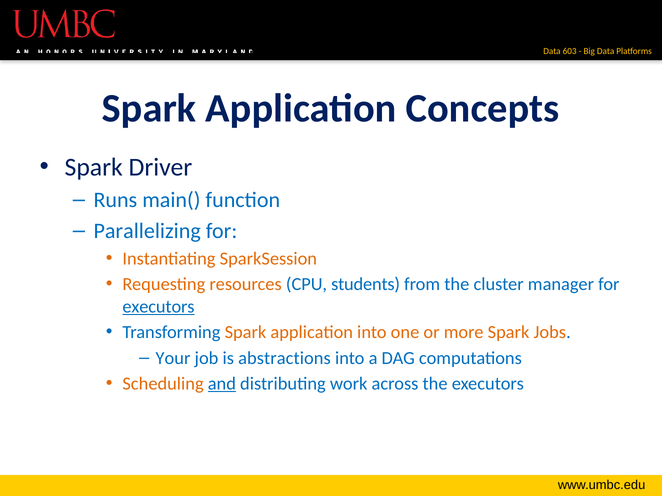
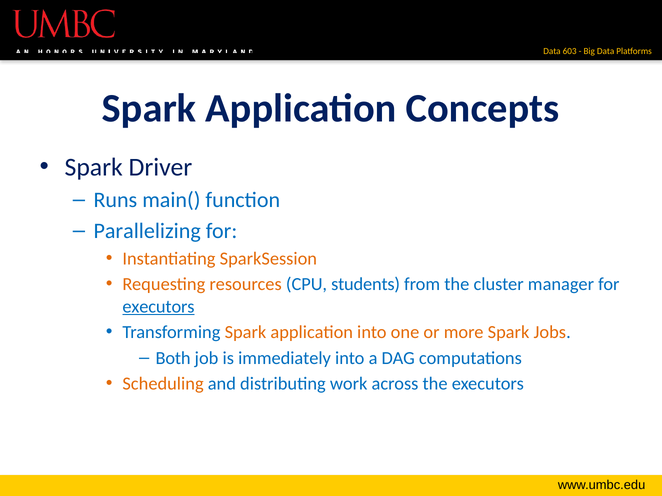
Your: Your -> Both (173, 358)
abstractions: abstractions -> immediately (285, 358)
and underline: present -> none (222, 384)
